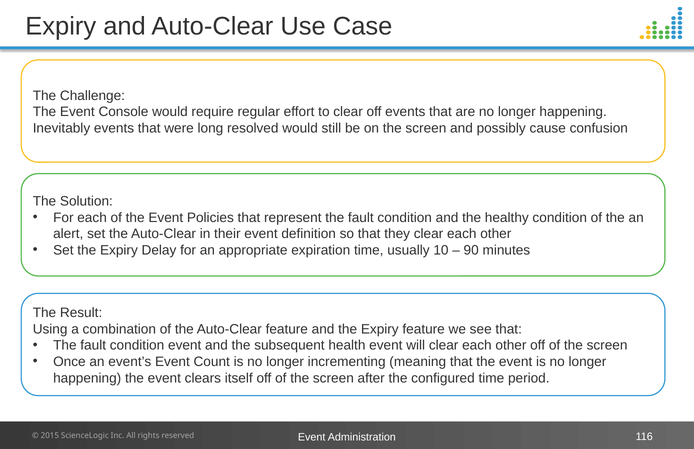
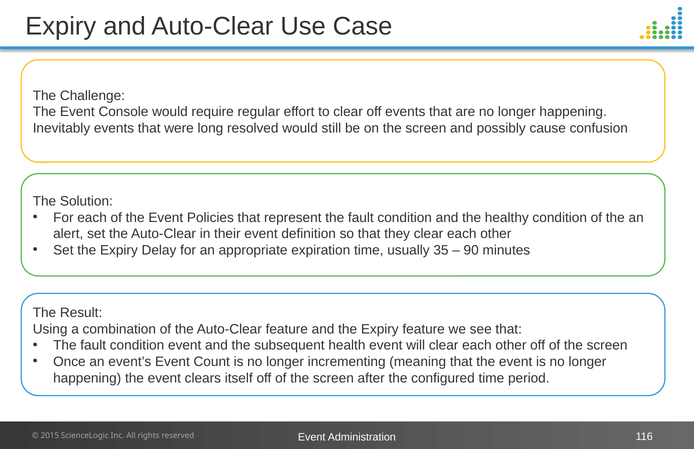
10: 10 -> 35 (441, 250)
